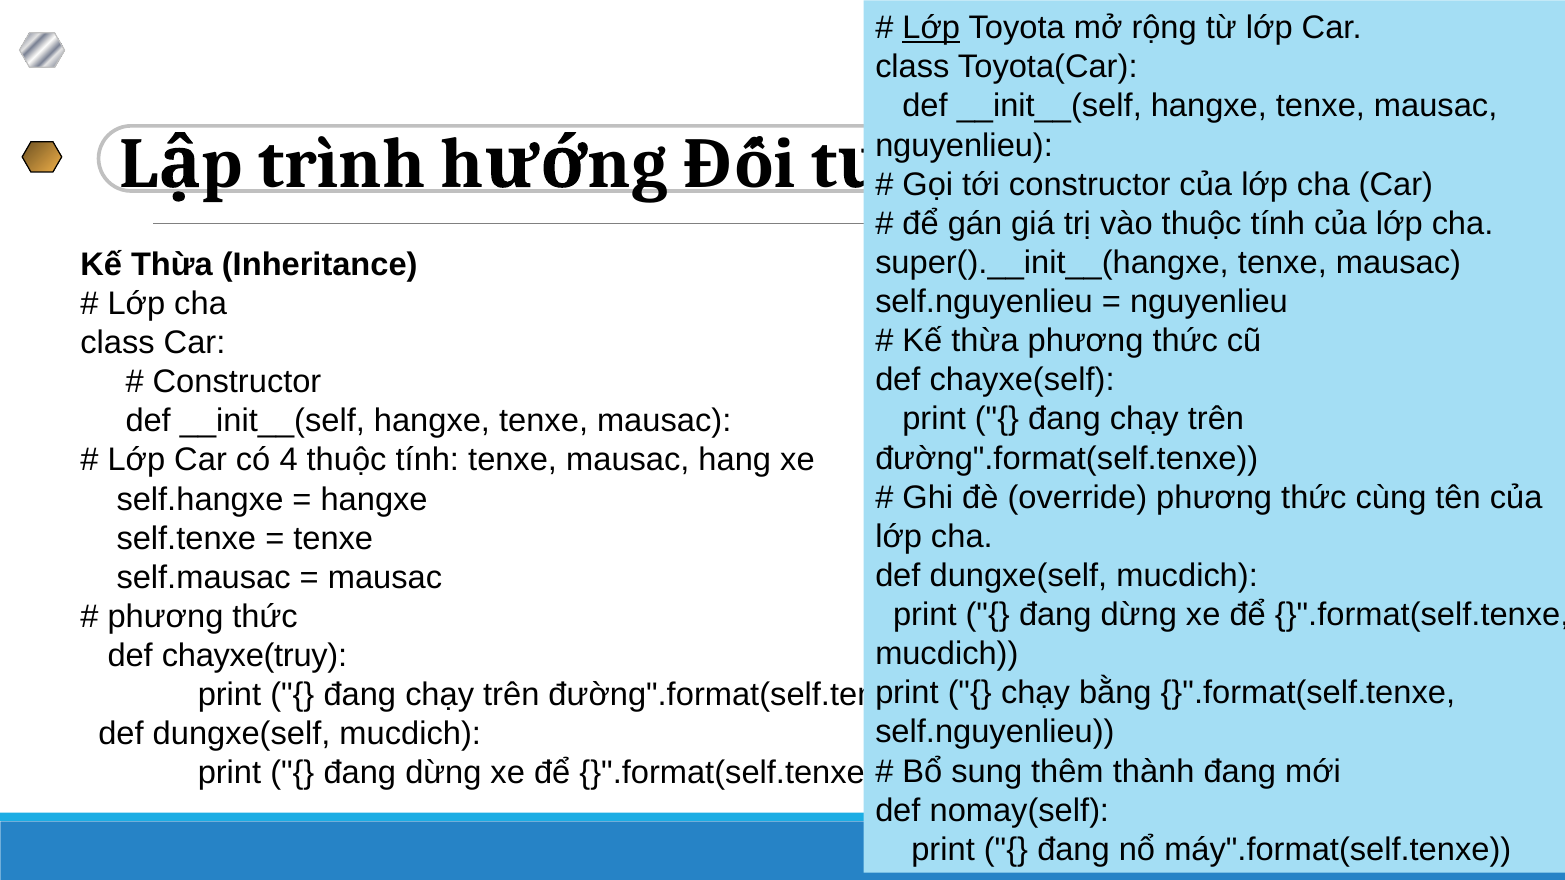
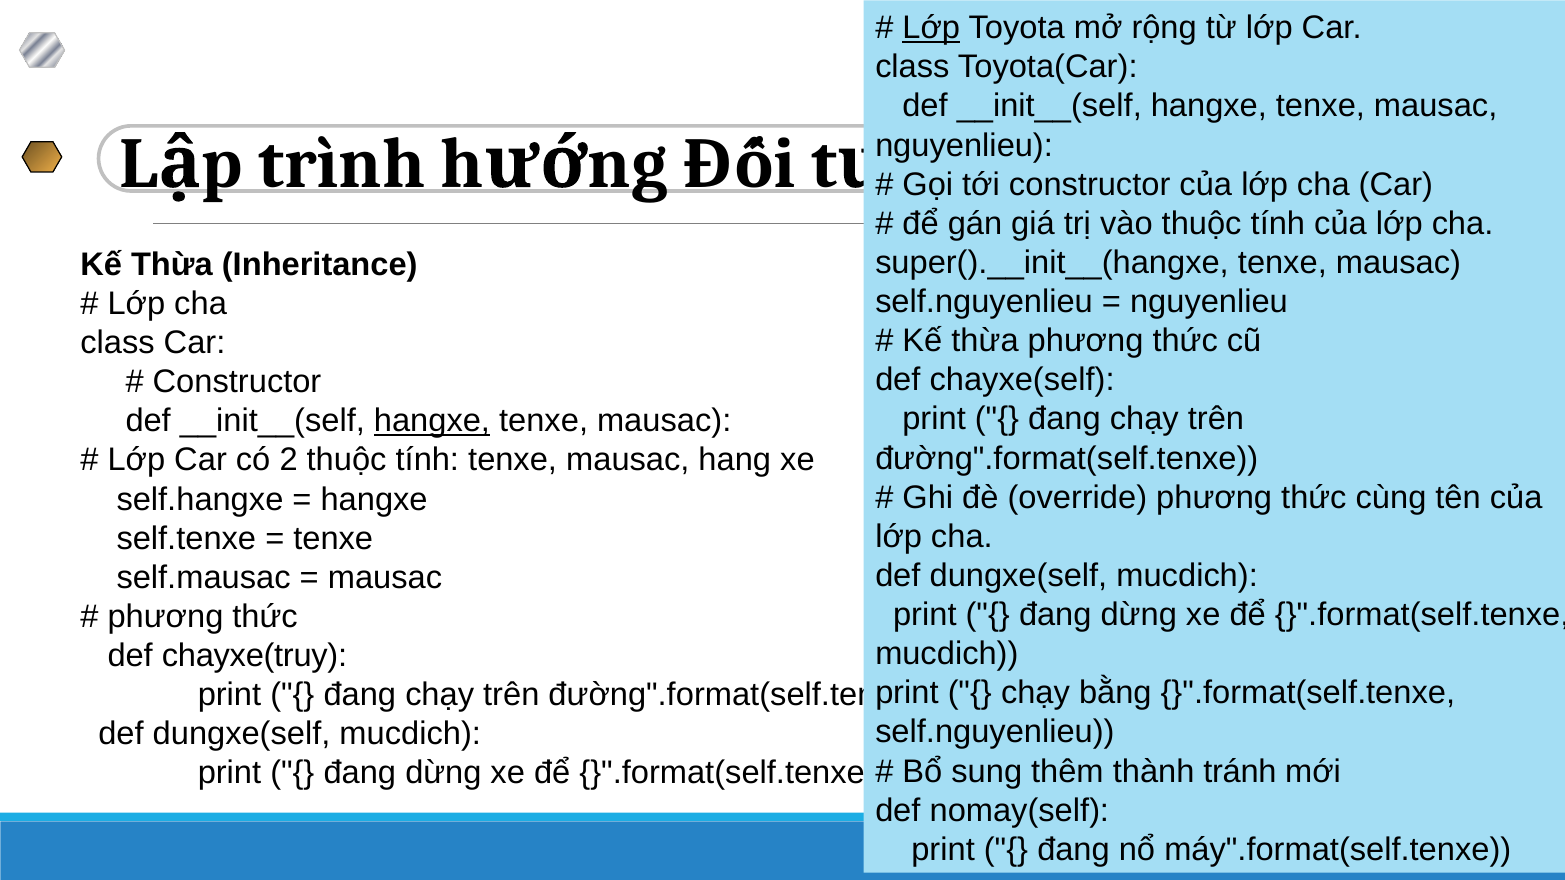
hangxe underline: none -> present (432, 421)
4: 4 -> 2 (289, 460)
thành đang: đang -> tránh (1240, 772)
